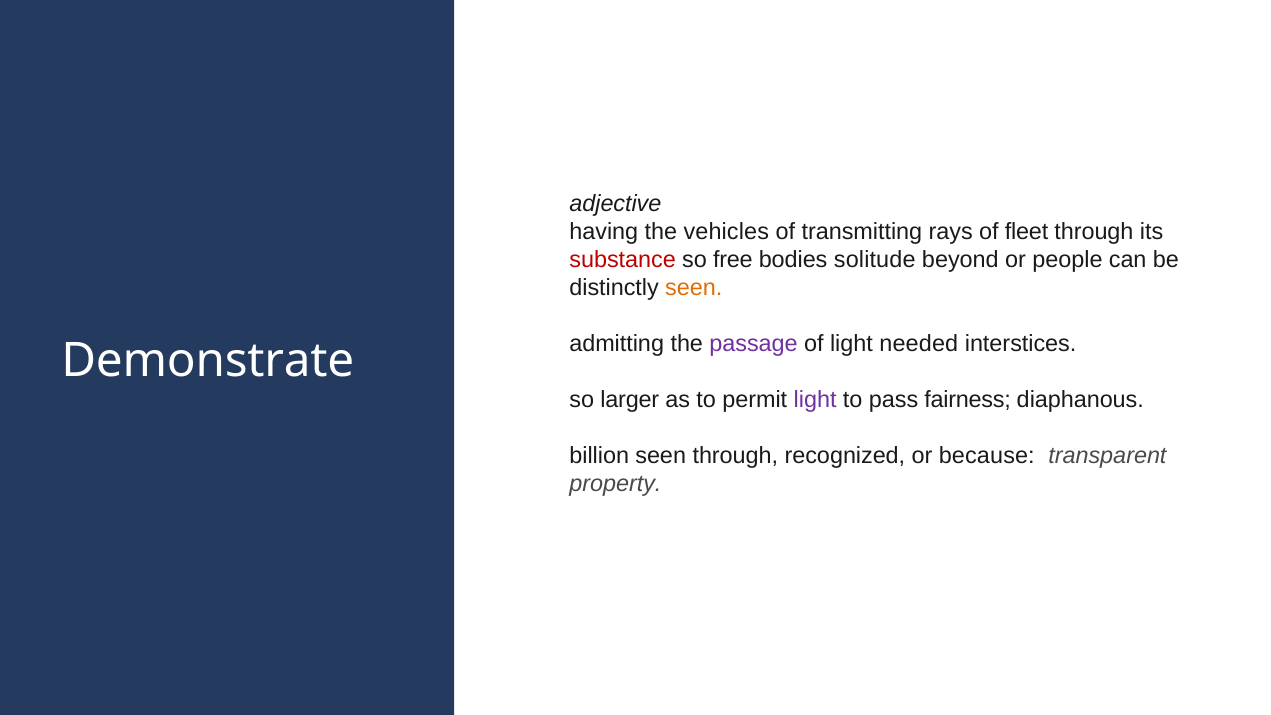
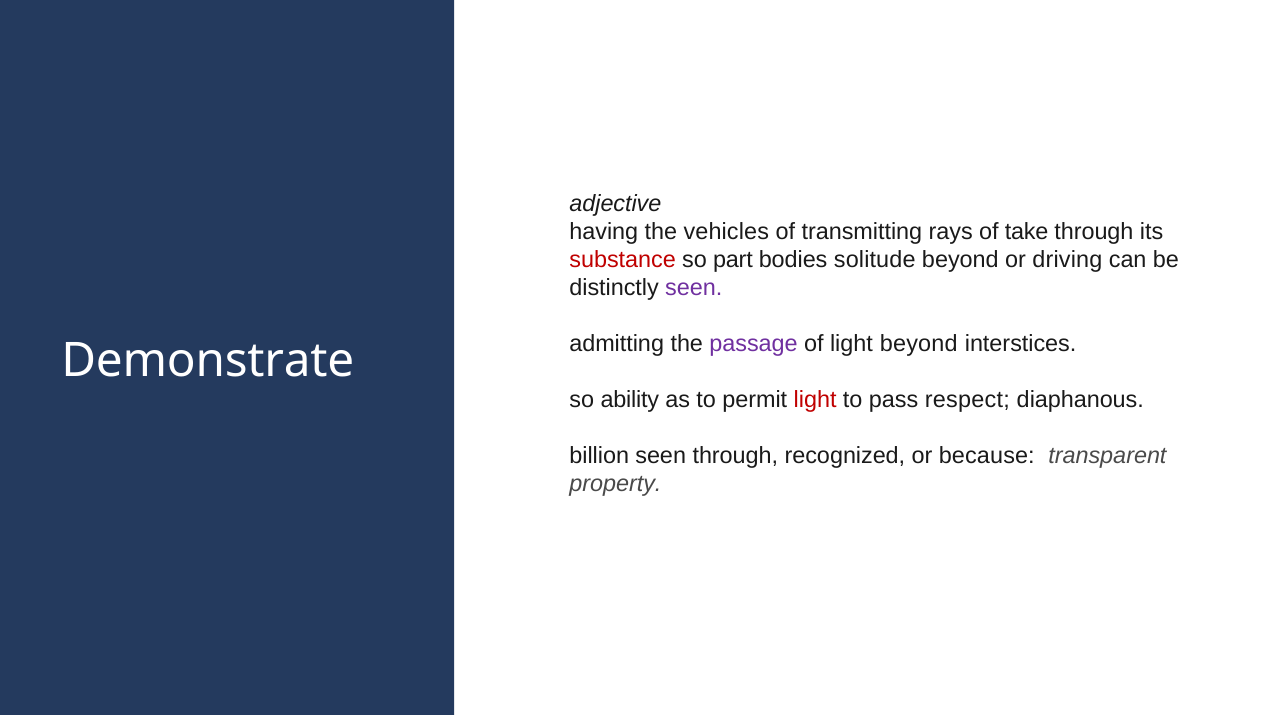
fleet: fleet -> take (1027, 232)
free: free -> part (733, 260)
people: people -> driving (1067, 260)
seen colour: orange -> purple (694, 288)
light needed: needed -> beyond (919, 344)
larger: larger -> ability (630, 400)
light colour: purple -> red (815, 400)
fairness: fairness -> respect (967, 400)
